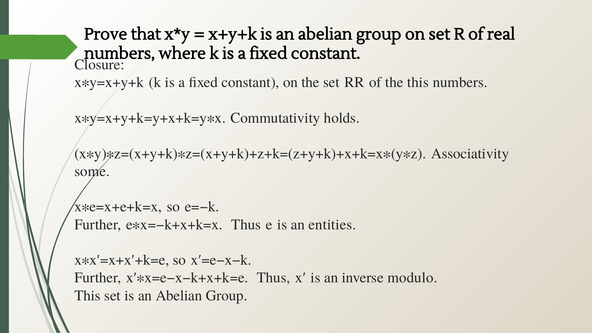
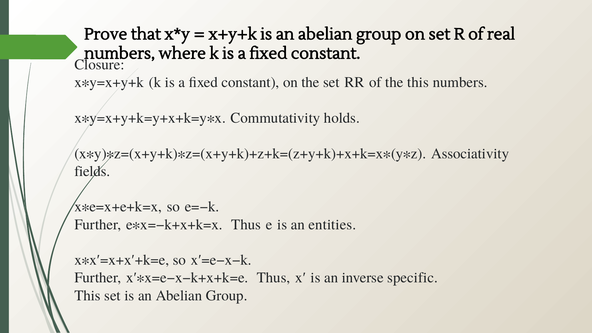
some: some -> fields (92, 171)
modulo: modulo -> specific (412, 278)
